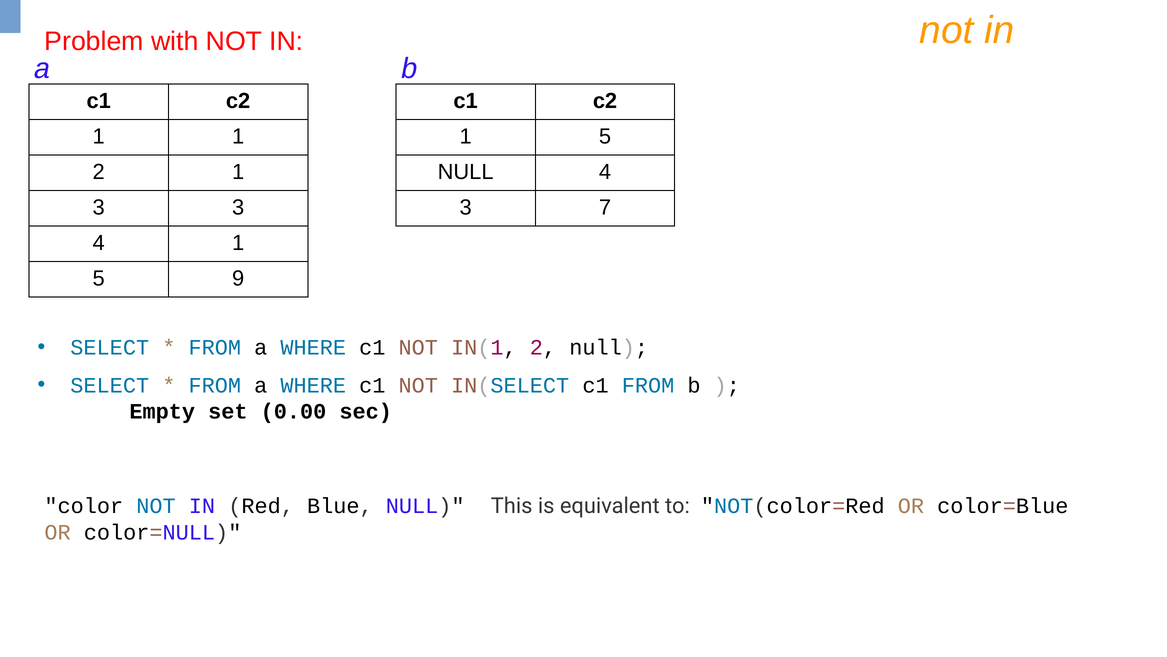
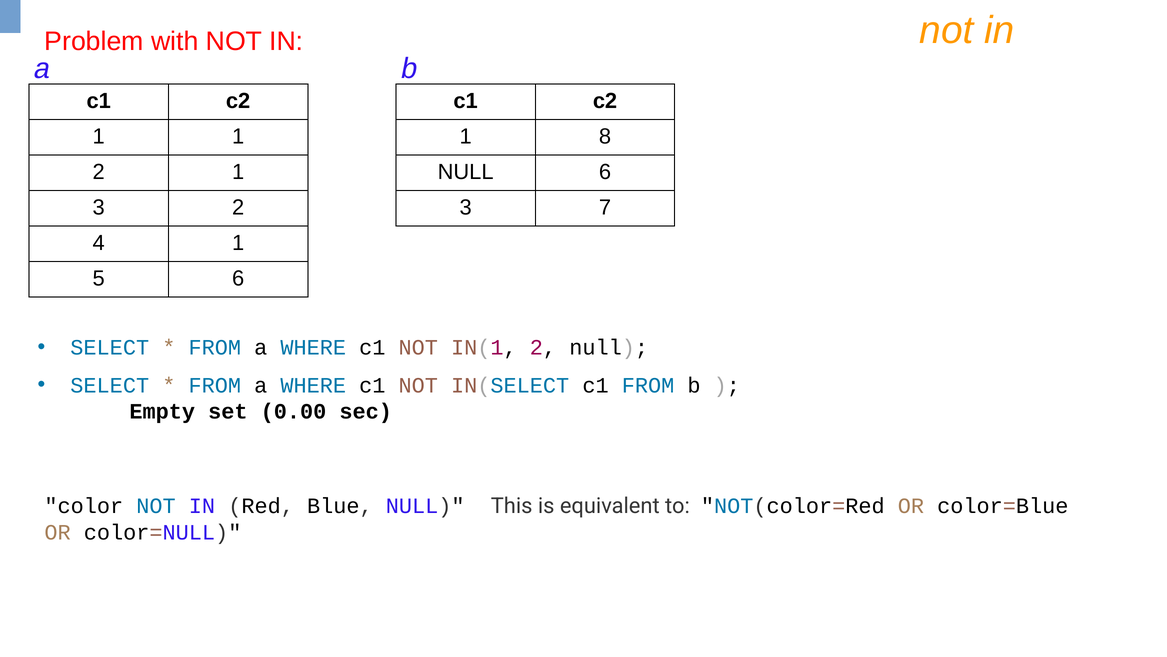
5: 5 -> 8 (605, 136)
NULL 4: 4 -> 6 (605, 172)
3 3: 3 -> 2 (238, 207)
5 9: 9 -> 6 (238, 278)
